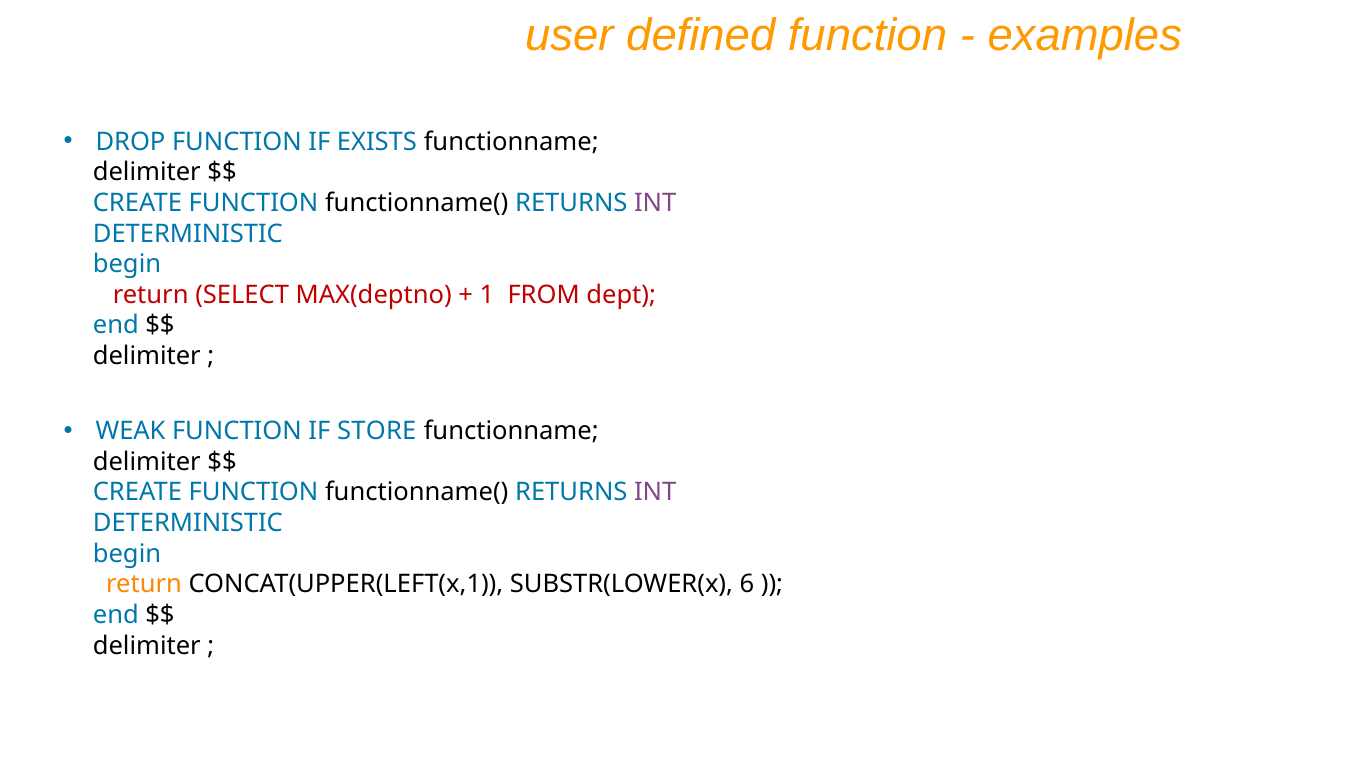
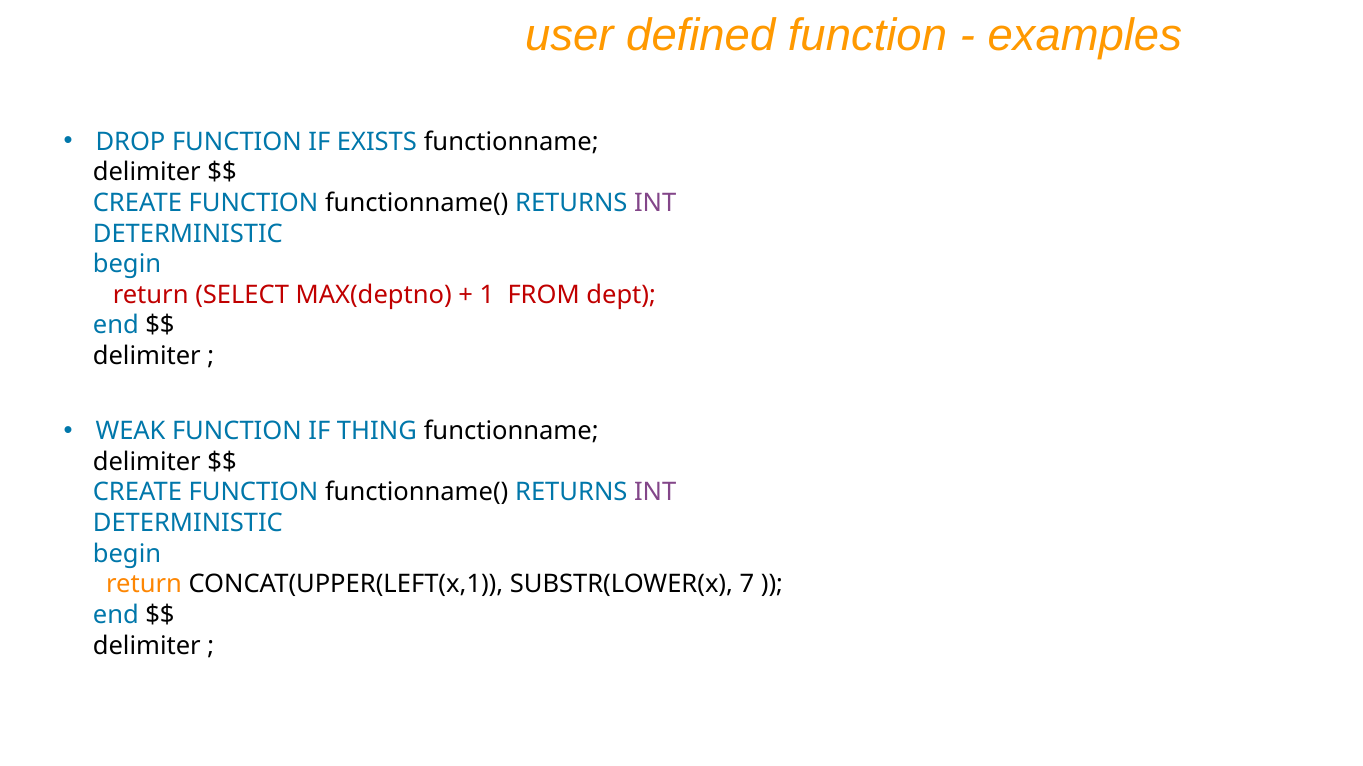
STORE: STORE -> THING (377, 432)
6: 6 -> 7 (747, 585)
